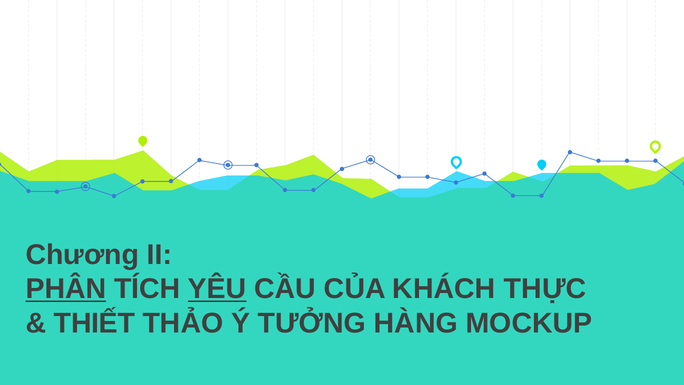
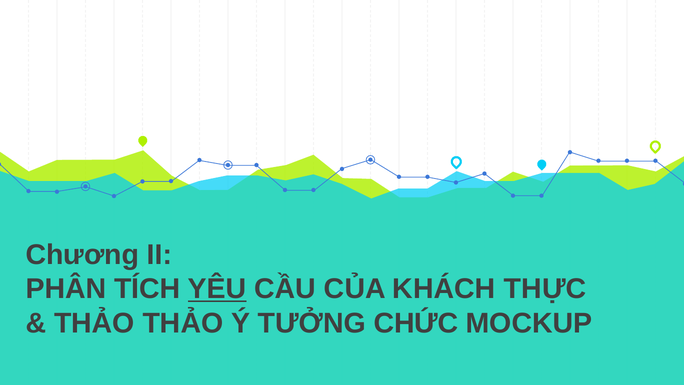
PHÂN underline: present -> none (66, 289)
THIẾT: THIẾT -> THẢO (94, 323)
HÀNG: HÀNG -> CHỨC (416, 323)
